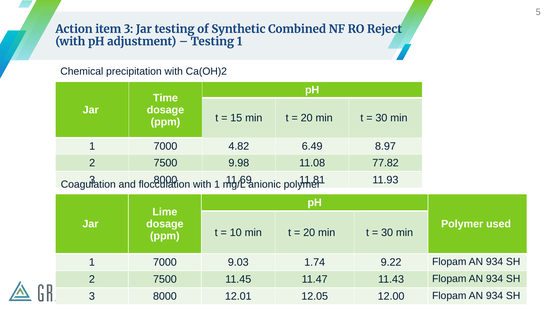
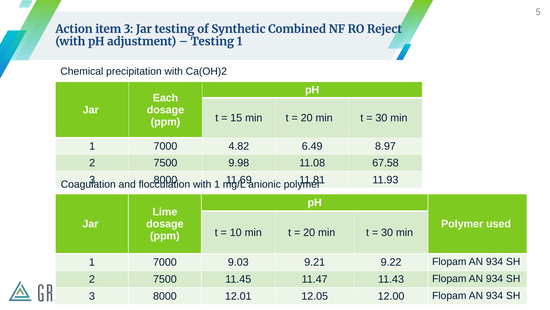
Time: Time -> Each (166, 98)
77.82: 77.82 -> 67.58 (385, 163)
1.74: 1.74 -> 9.21 (315, 262)
